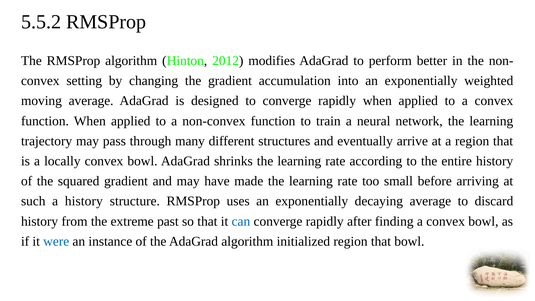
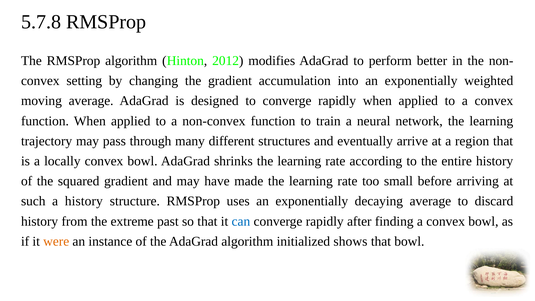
5.5.2: 5.5.2 -> 5.7.8 (41, 22)
were colour: blue -> orange (56, 241)
initialized region: region -> shows (350, 241)
